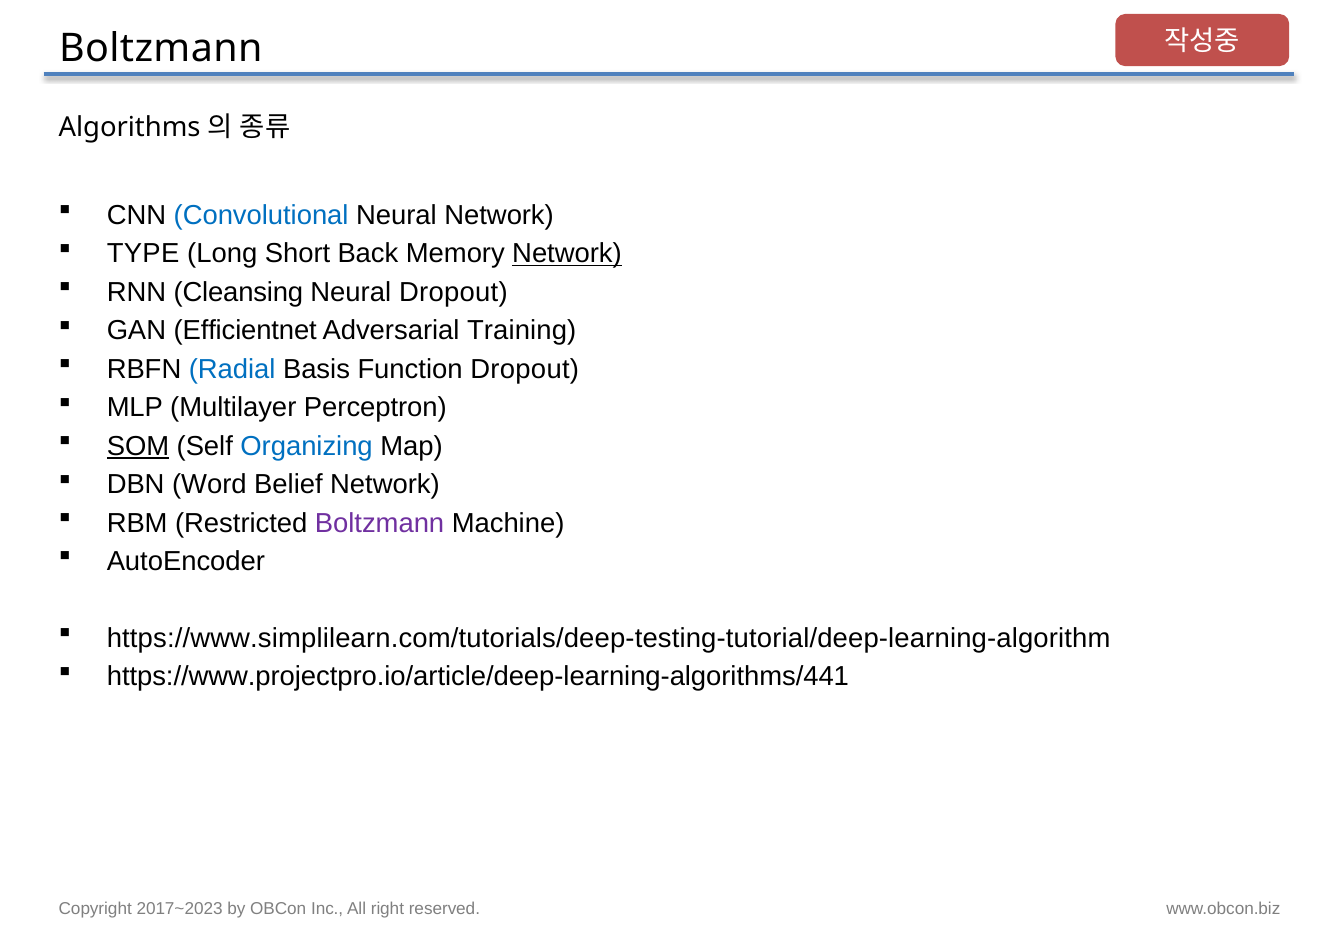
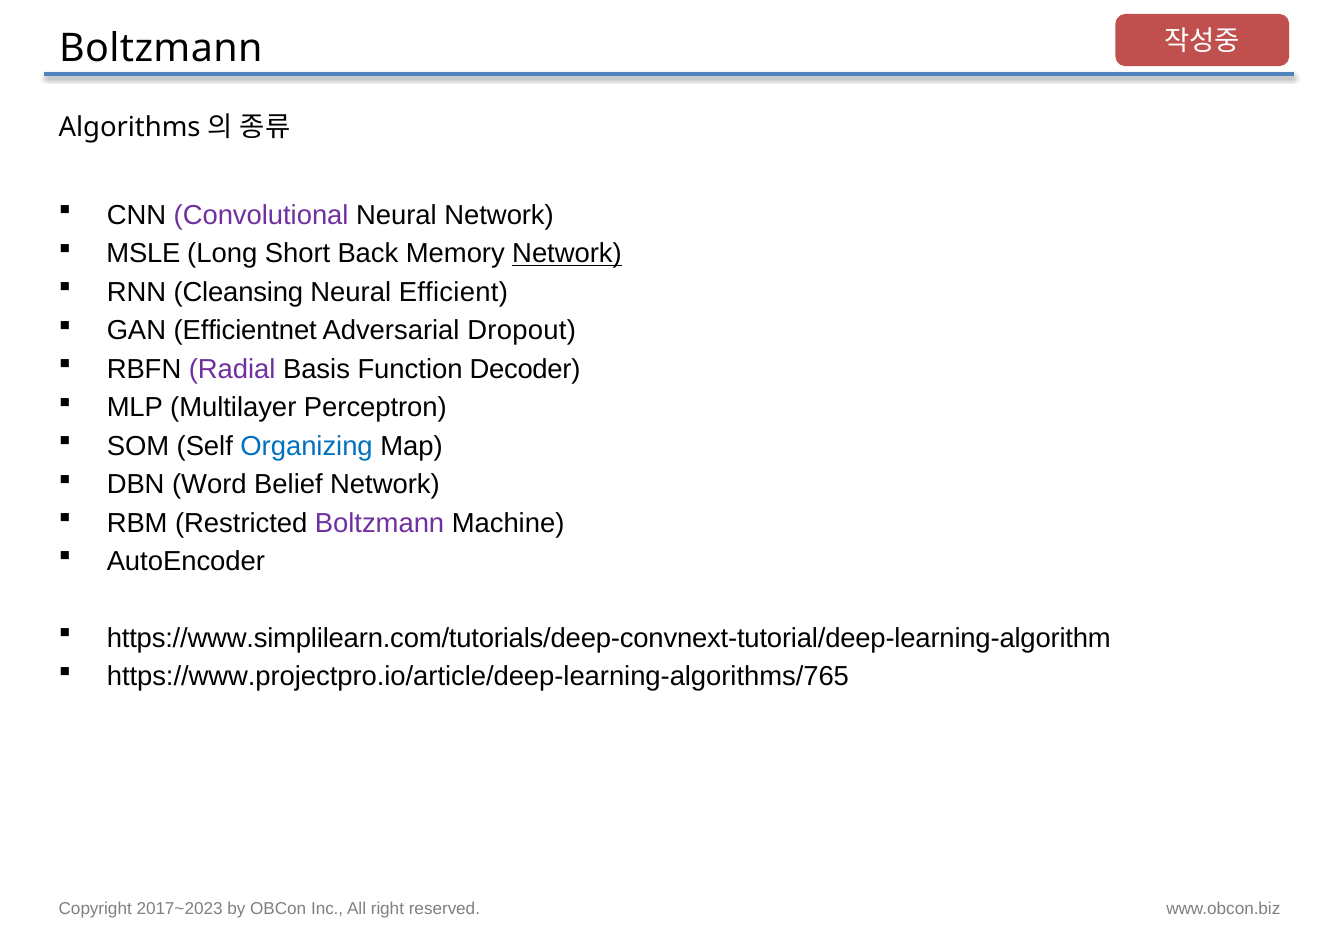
Convolutional colour: blue -> purple (261, 215)
TYPE: TYPE -> MSLE (143, 254)
Neural Dropout: Dropout -> Efficient (453, 292)
Training: Training -> Dropout (522, 331)
Radial colour: blue -> purple (232, 369)
Function Dropout: Dropout -> Decoder (525, 369)
SOM underline: present -> none (138, 446)
https://www.simplilearn.com/tutorials/deep-testing-tutorial/deep-learning-algorithm: https://www.simplilearn.com/tutorials/deep-testing-tutorial/deep-learning-algorithm -> https://www.simplilearn.com/tutorials/deep-convnext-tutorial/deep-learning-algorithm (609, 638)
https://www.projectpro.io/article/deep-learning-algorithms/441: https://www.projectpro.io/article/deep-learning-algorithms/441 -> https://www.projectpro.io/article/deep-learning-algorithms/765 (478, 677)
